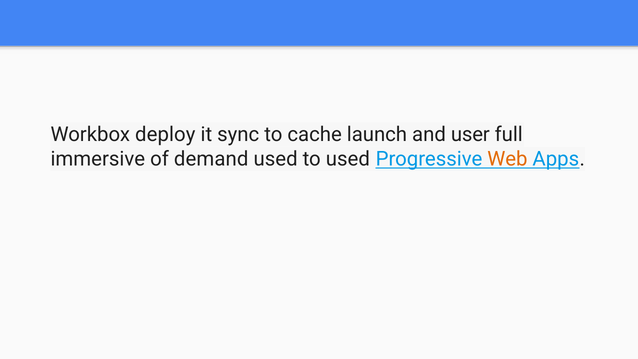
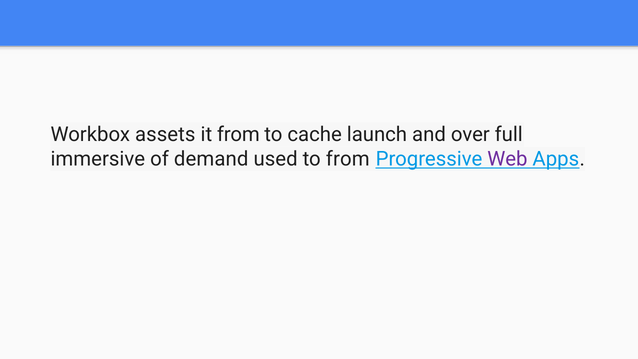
deploy: deploy -> assets (165, 135)
it sync: sync -> from (238, 135)
user: user -> over (470, 135)
to used: used -> from (348, 159)
Web colour: orange -> purple (507, 159)
